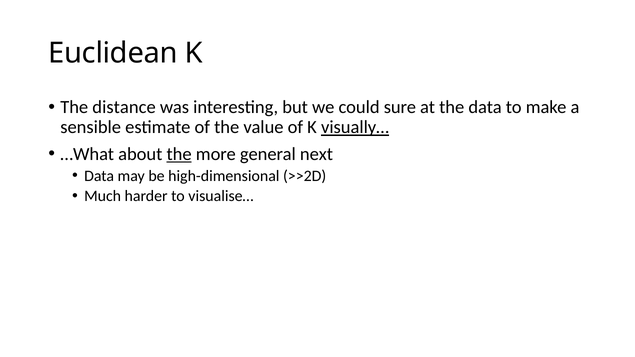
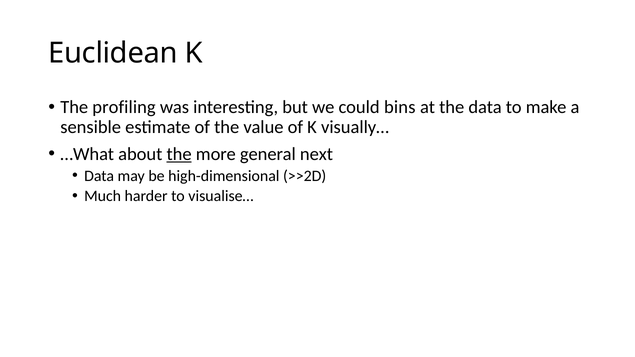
distance: distance -> profiling (124, 107)
sure: sure -> bins (400, 107)
visually… underline: present -> none (355, 127)
